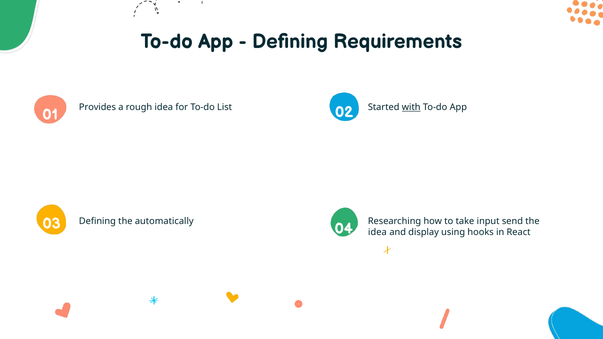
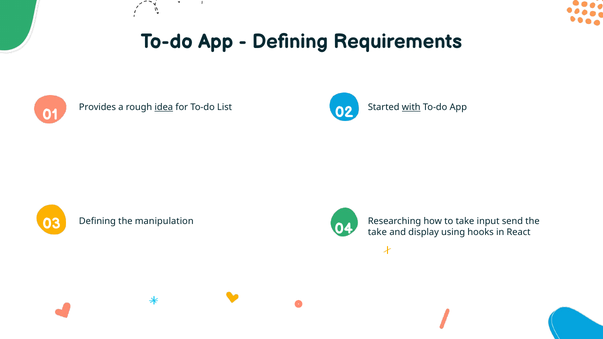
idea underline: none -> present (164, 107)
automatically: automatically -> manipulation (164, 222)
idea: idea -> take (377, 233)
